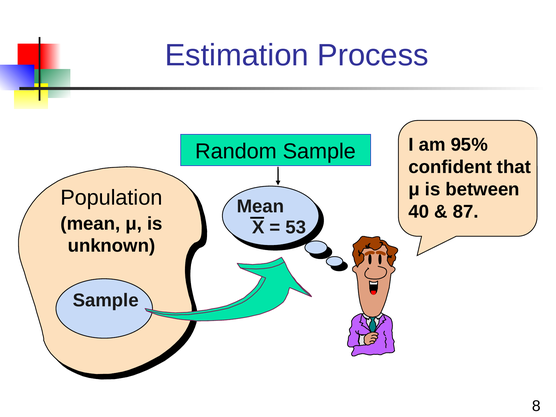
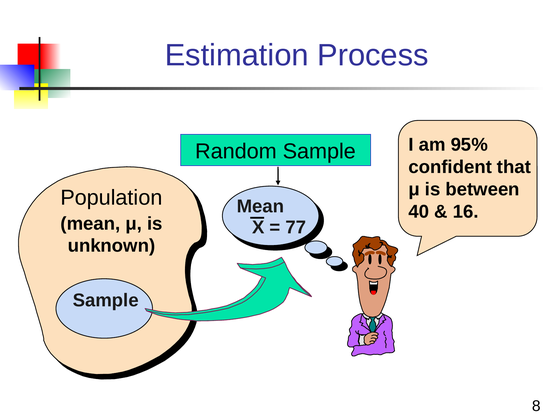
87: 87 -> 16 (466, 212)
53: 53 -> 77 (296, 228)
